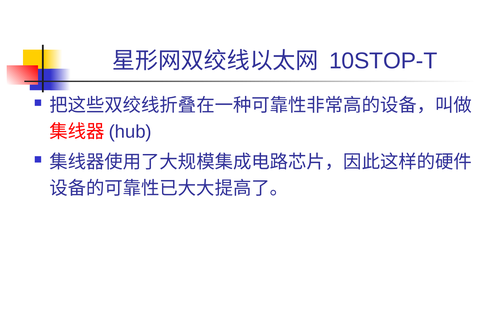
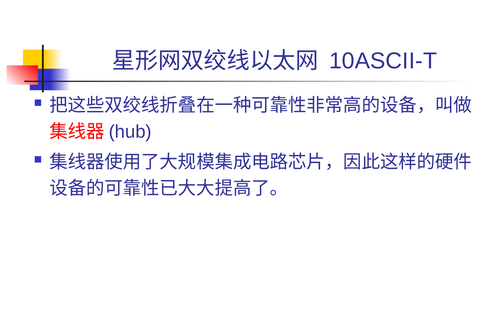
10STOP-T: 10STOP-T -> 10ASCII-T (383, 61)
